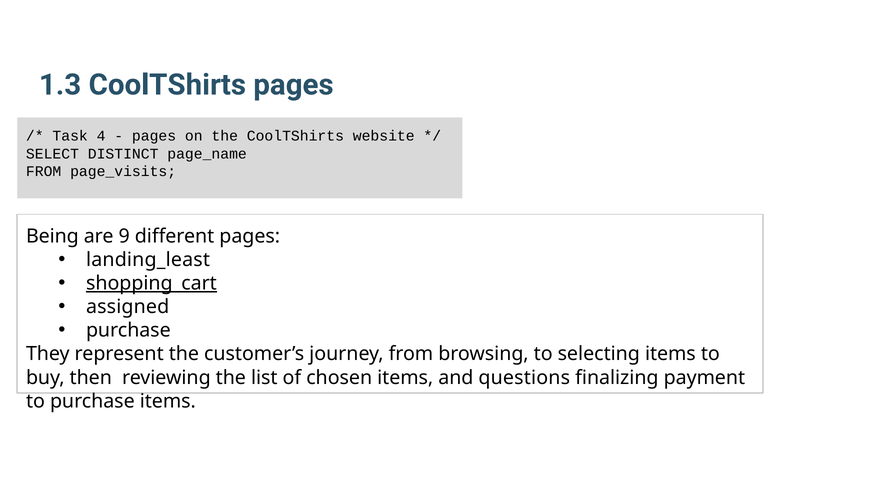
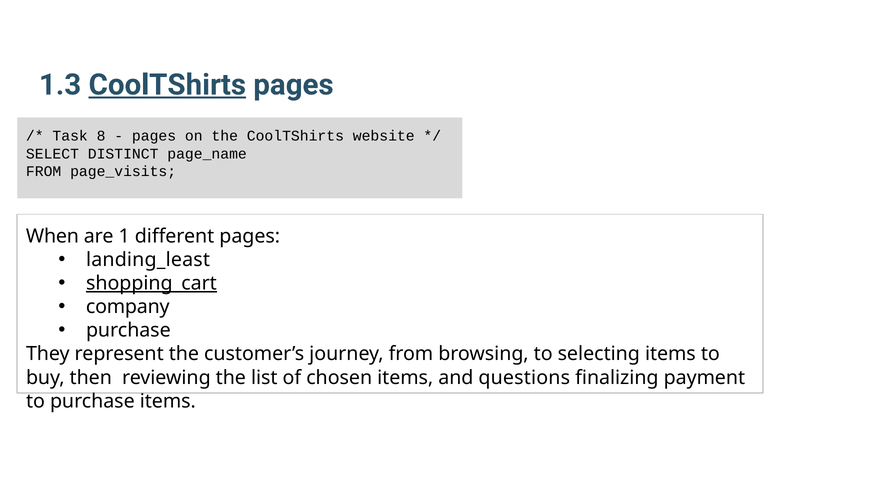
CoolTShirts underline: none -> present (167, 85)
4: 4 -> 8 (101, 136)
Being: Being -> When (52, 236)
9: 9 -> 1 (124, 236)
assigned: assigned -> company (128, 307)
